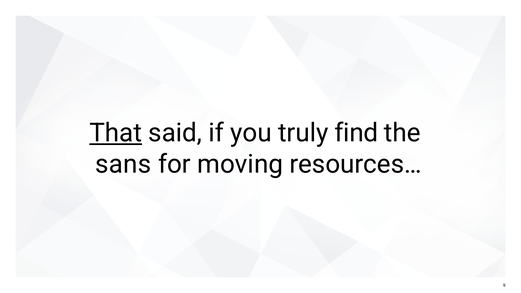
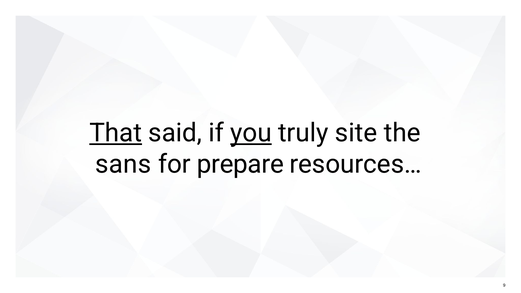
you underline: none -> present (251, 133)
find: find -> site (356, 133)
moving: moving -> prepare (240, 164)
